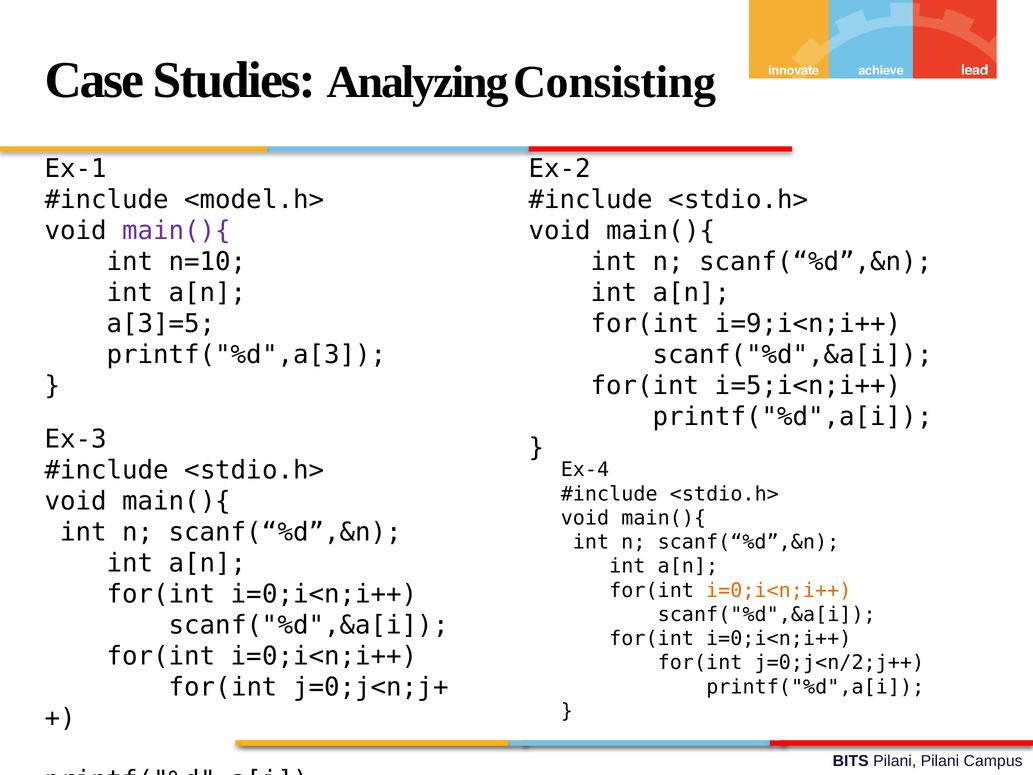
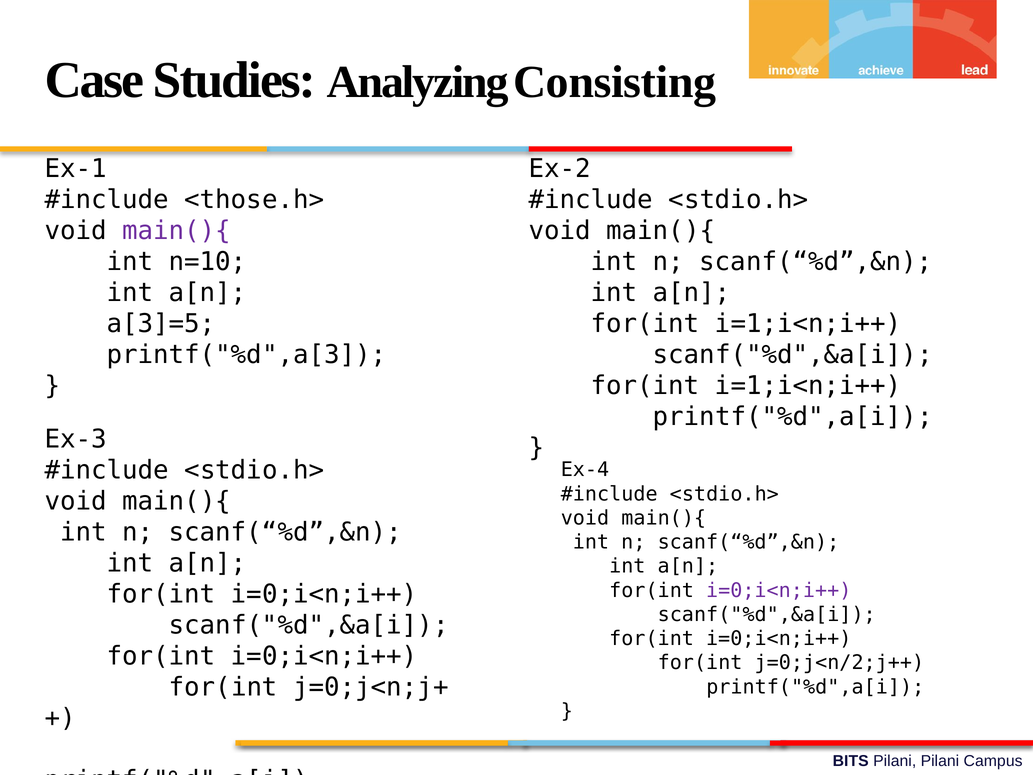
<model.h>: <model.h> -> <those.h> (254, 200)
i=9;i<n;i++: i=9;i<n;i++ -> i=1;i<n;i++ (808, 324)
i=5;i<n;i++: i=5;i<n;i++ -> i=1;i<n;i++ (808, 386)
i=0;i<n;i++ colour: orange -> purple (779, 590)
